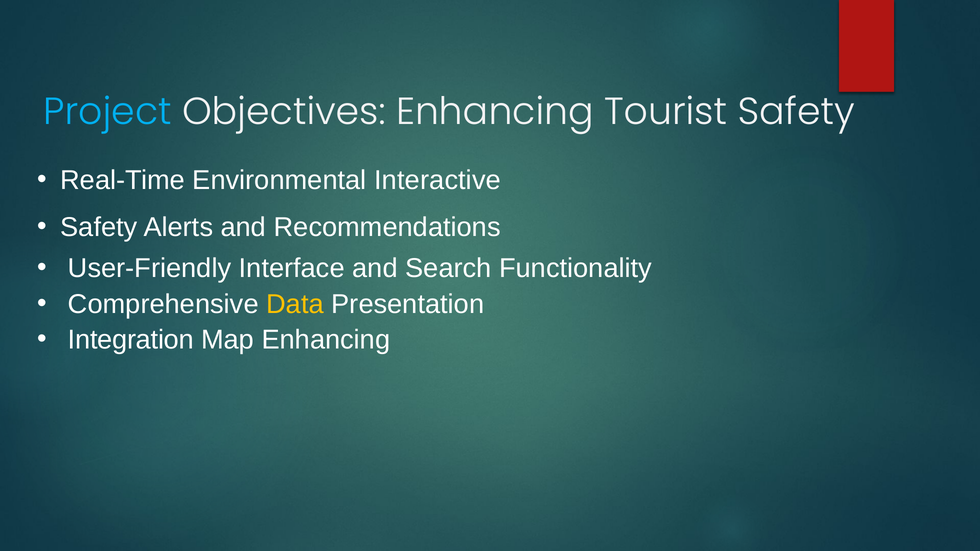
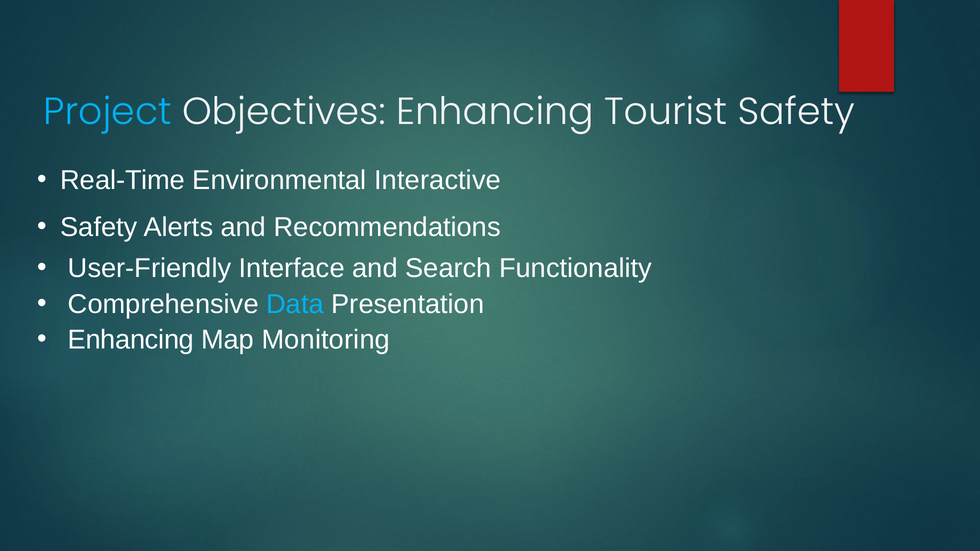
Data colour: yellow -> light blue (295, 304)
Integration: Integration -> Enhancing (131, 340)
Map Enhancing: Enhancing -> Monitoring (326, 340)
